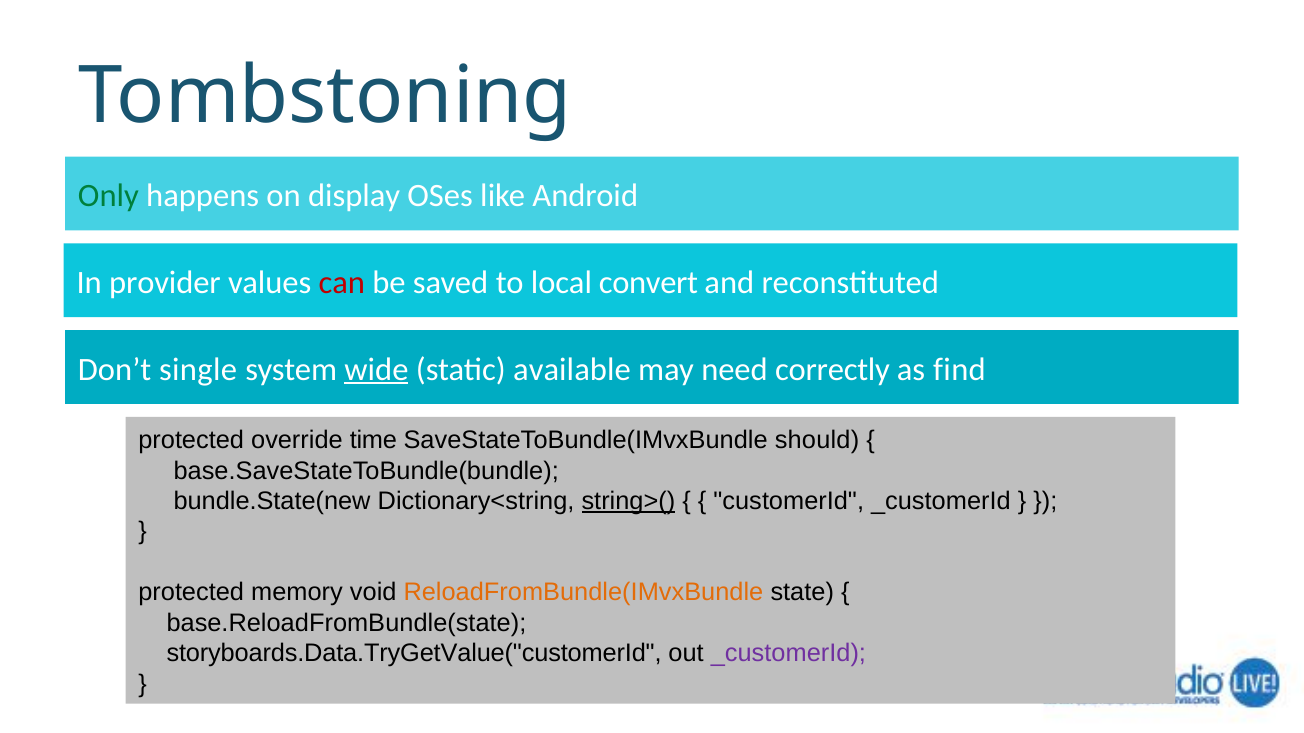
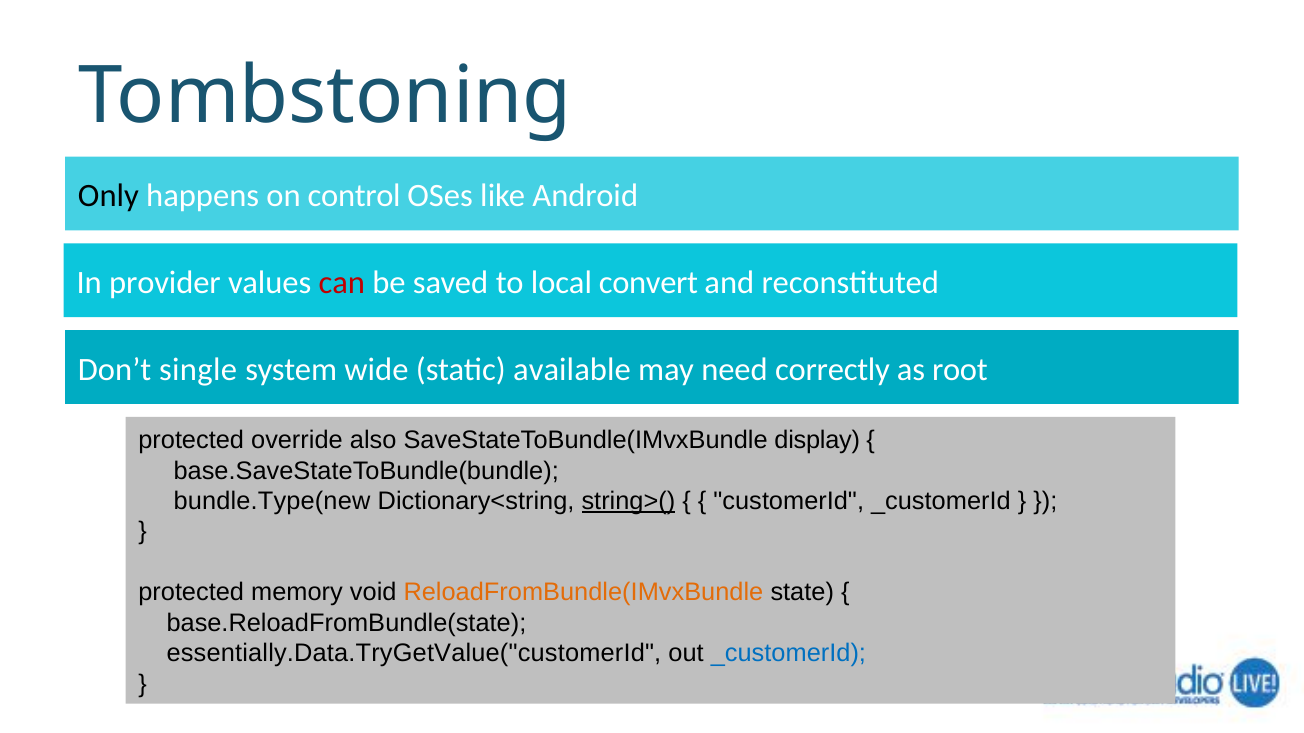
Only colour: green -> black (108, 196)
display: display -> control (354, 196)
wide underline: present -> none (376, 370)
find: find -> root (960, 370)
time: time -> also (373, 441)
should: should -> display (817, 441)
bundle.State(new: bundle.State(new -> bundle.Type(new (272, 502)
storyboards.Data.TryGetValue("customerId: storyboards.Data.TryGetValue("customerId -> essentially.Data.TryGetValue("customerId (414, 654)
_customerId colour: purple -> blue (788, 654)
